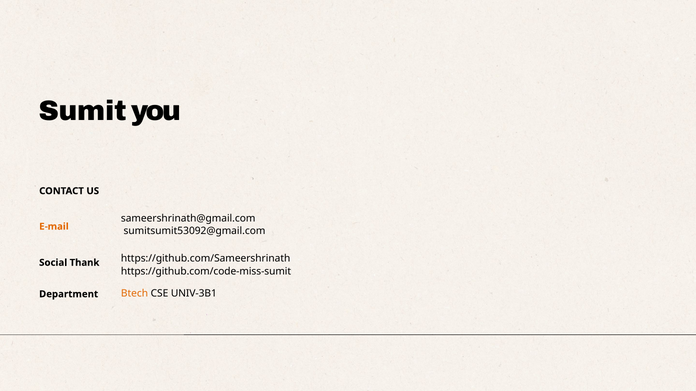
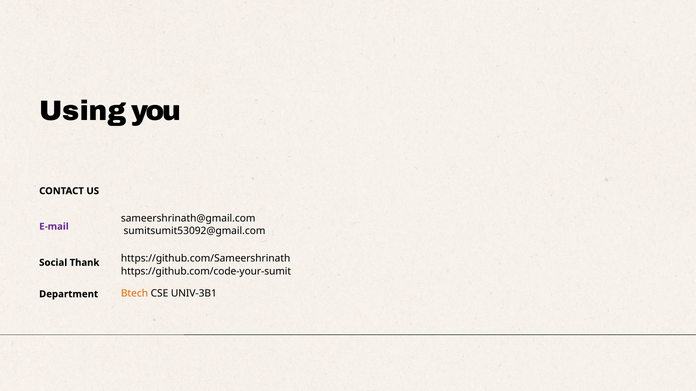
Sumit: Sumit -> Using (83, 111)
E-mail colour: orange -> purple (54, 227)
https://github.com/code-miss-sumit: https://github.com/code-miss-sumit -> https://github.com/code-your-sumit (206, 272)
